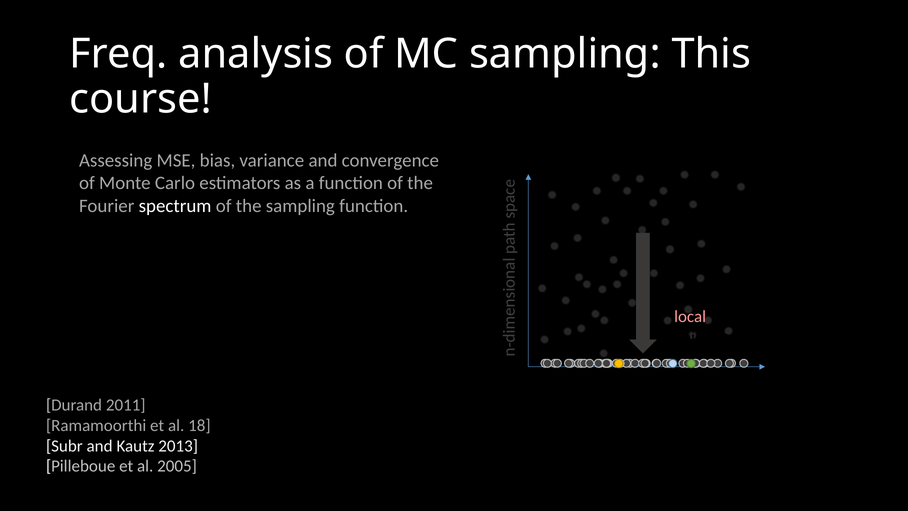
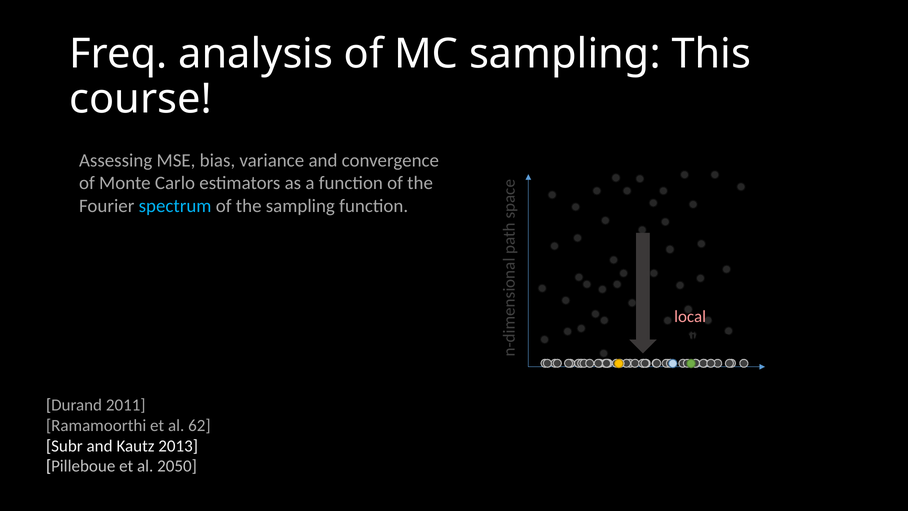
spectrum colour: white -> light blue (175, 206)
18: 18 -> 62 (199, 425)
2005: 2005 -> 2050 (177, 466)
